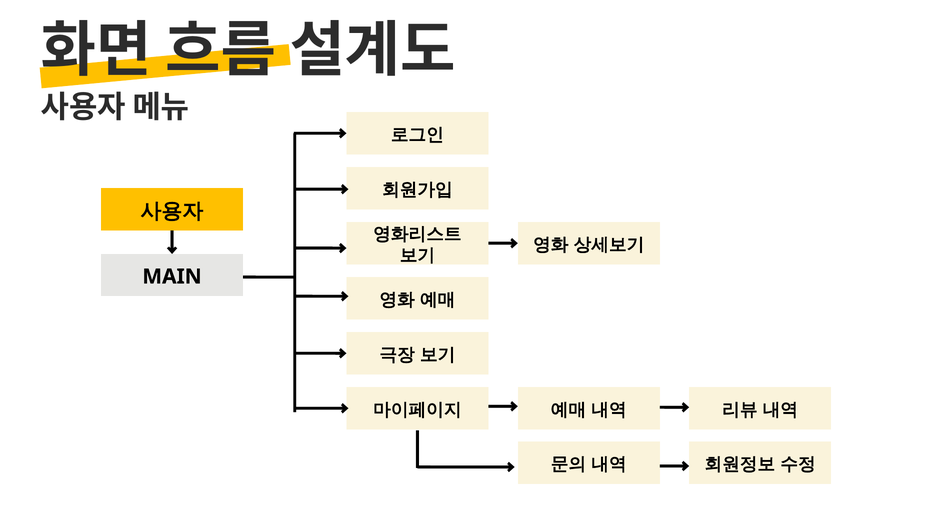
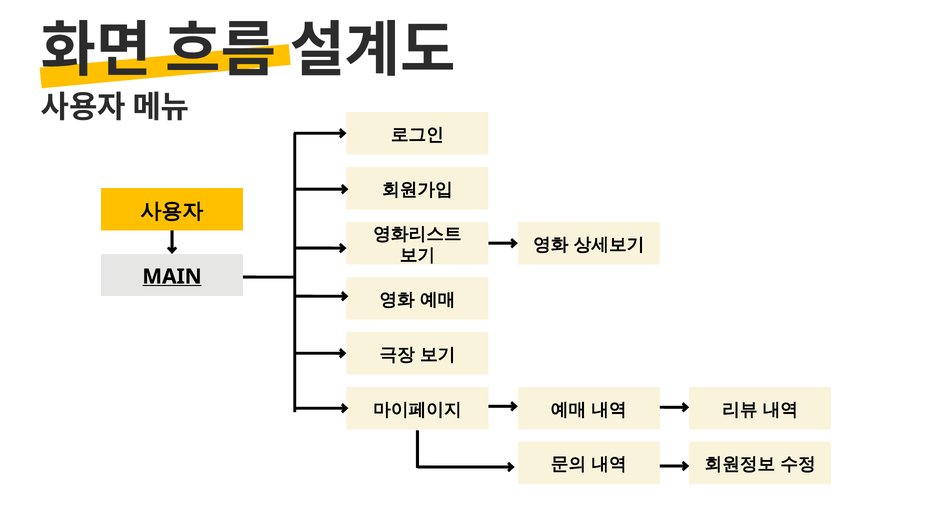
MAIN underline: none -> present (172, 276)
